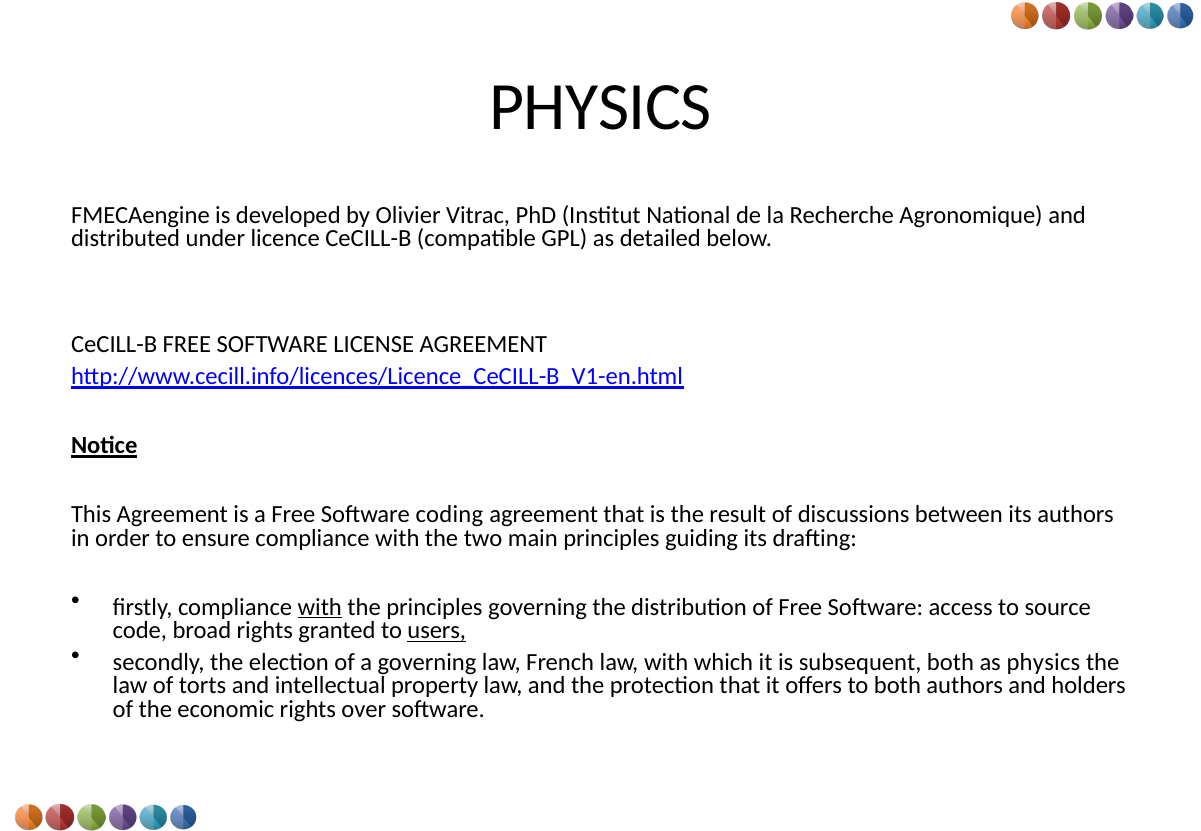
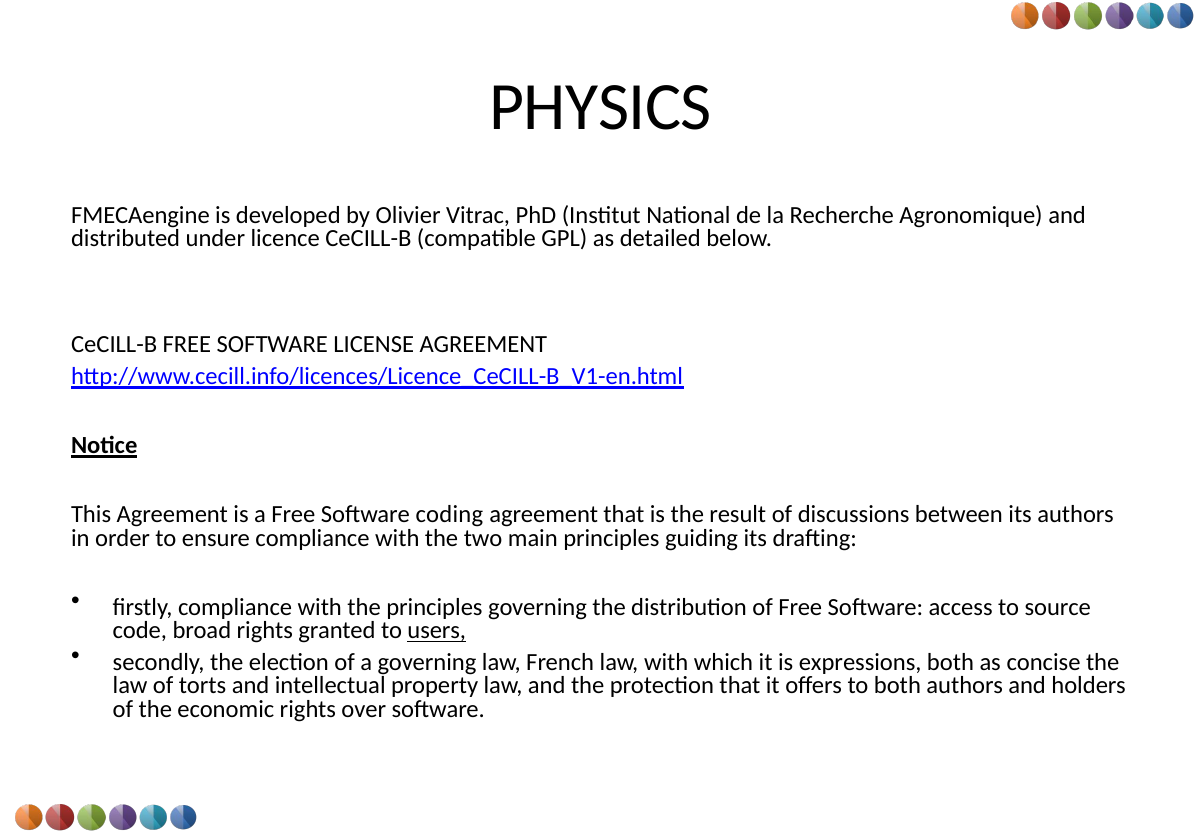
with underline: present -> none (320, 607)
subsequent: subsequent -> expressions (860, 663)
as physics: physics -> concise (1044, 663)
